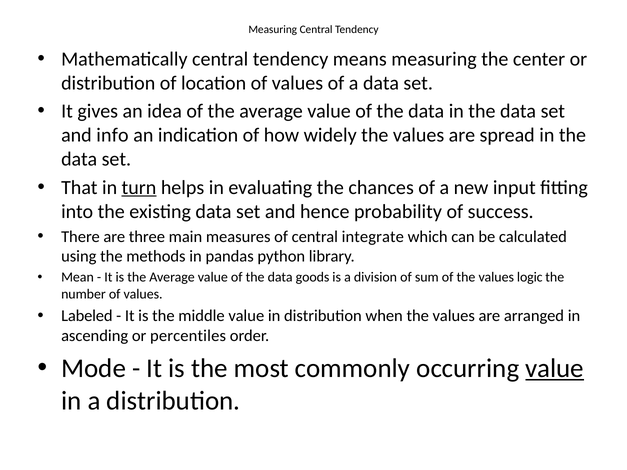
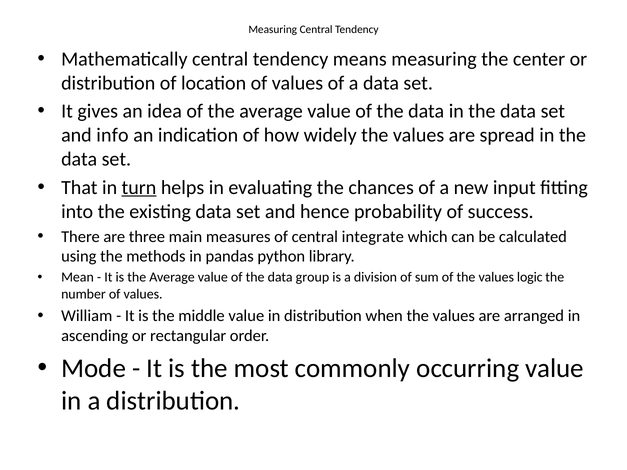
goods: goods -> group (312, 277)
Labeled: Labeled -> William (87, 316)
percentiles: percentiles -> rectangular (188, 336)
value underline: present -> none (555, 368)
